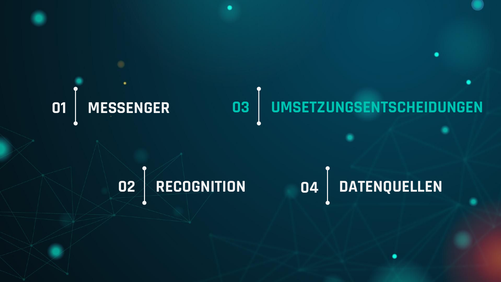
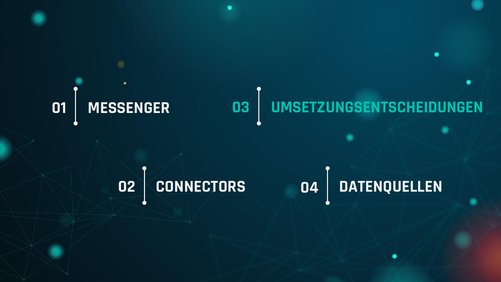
RECOGNITION: RECOGNITION -> CONNECTORS (201, 186)
